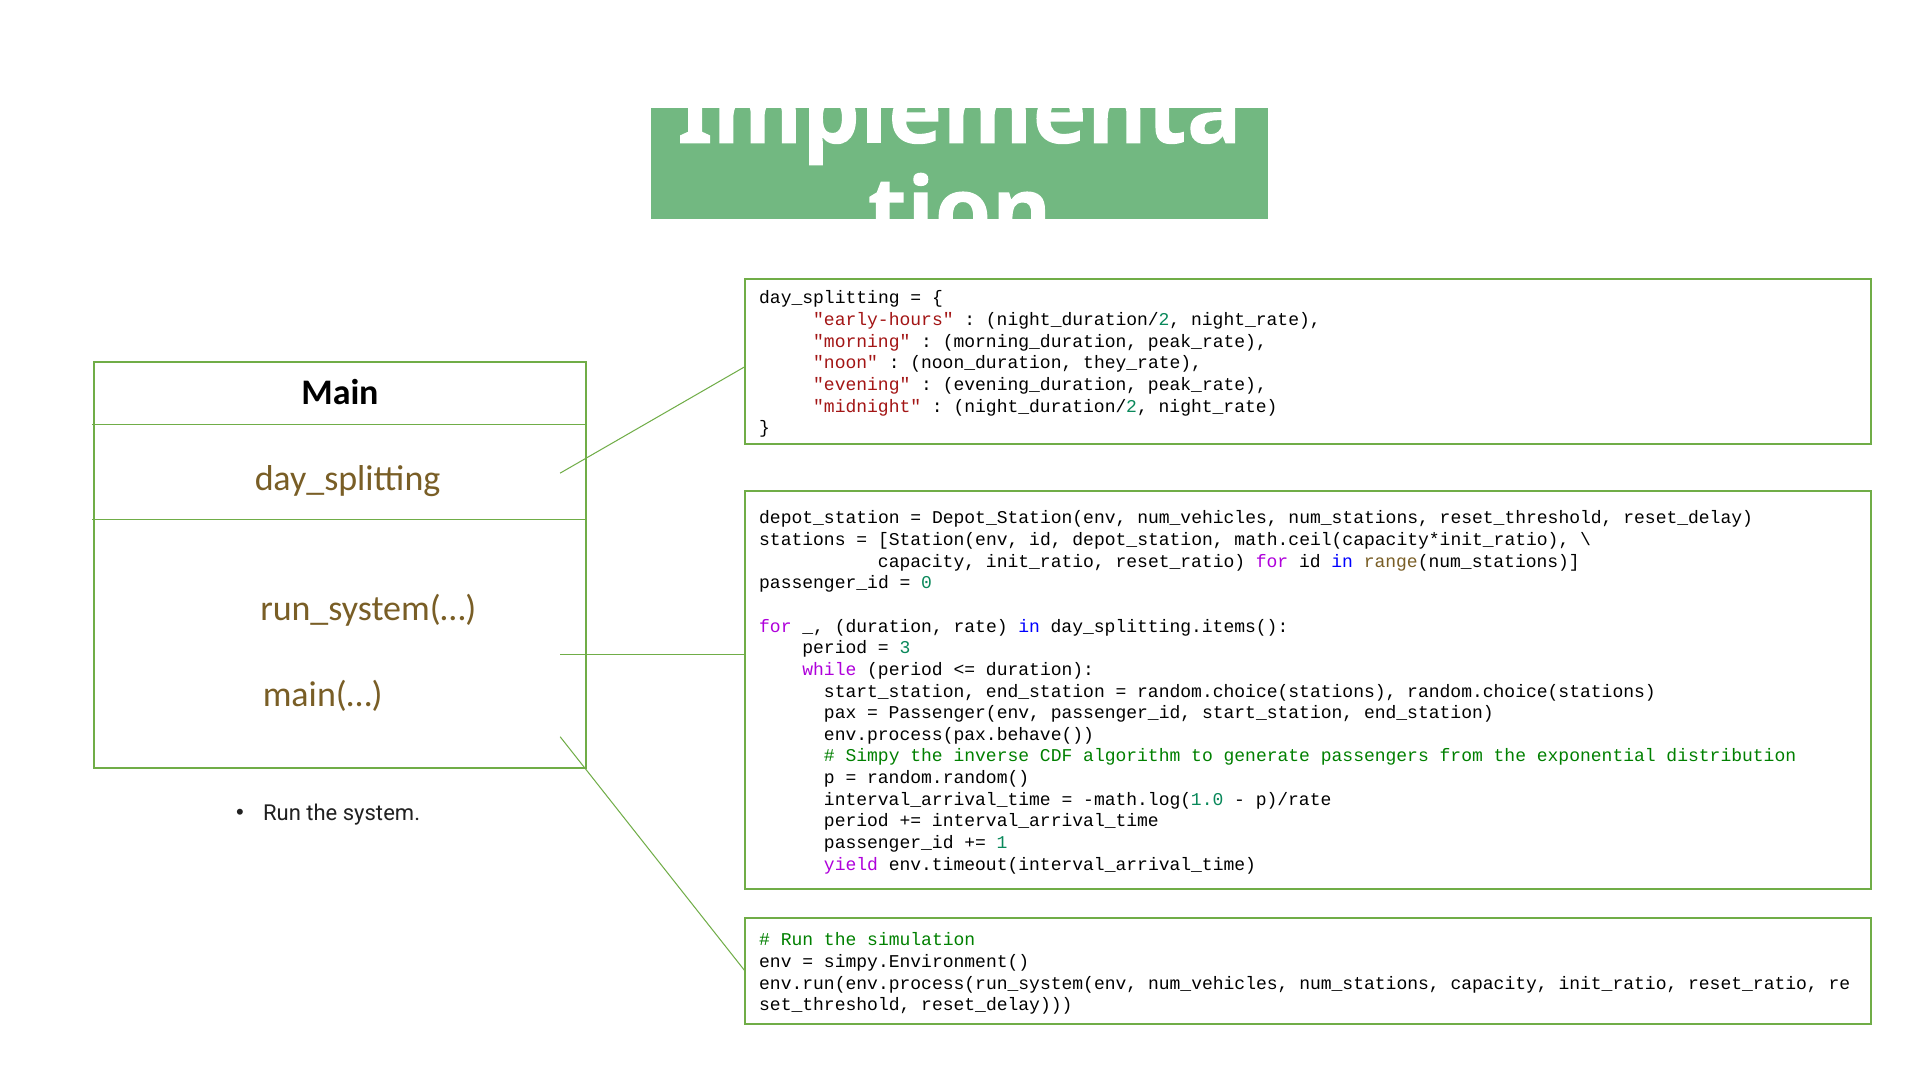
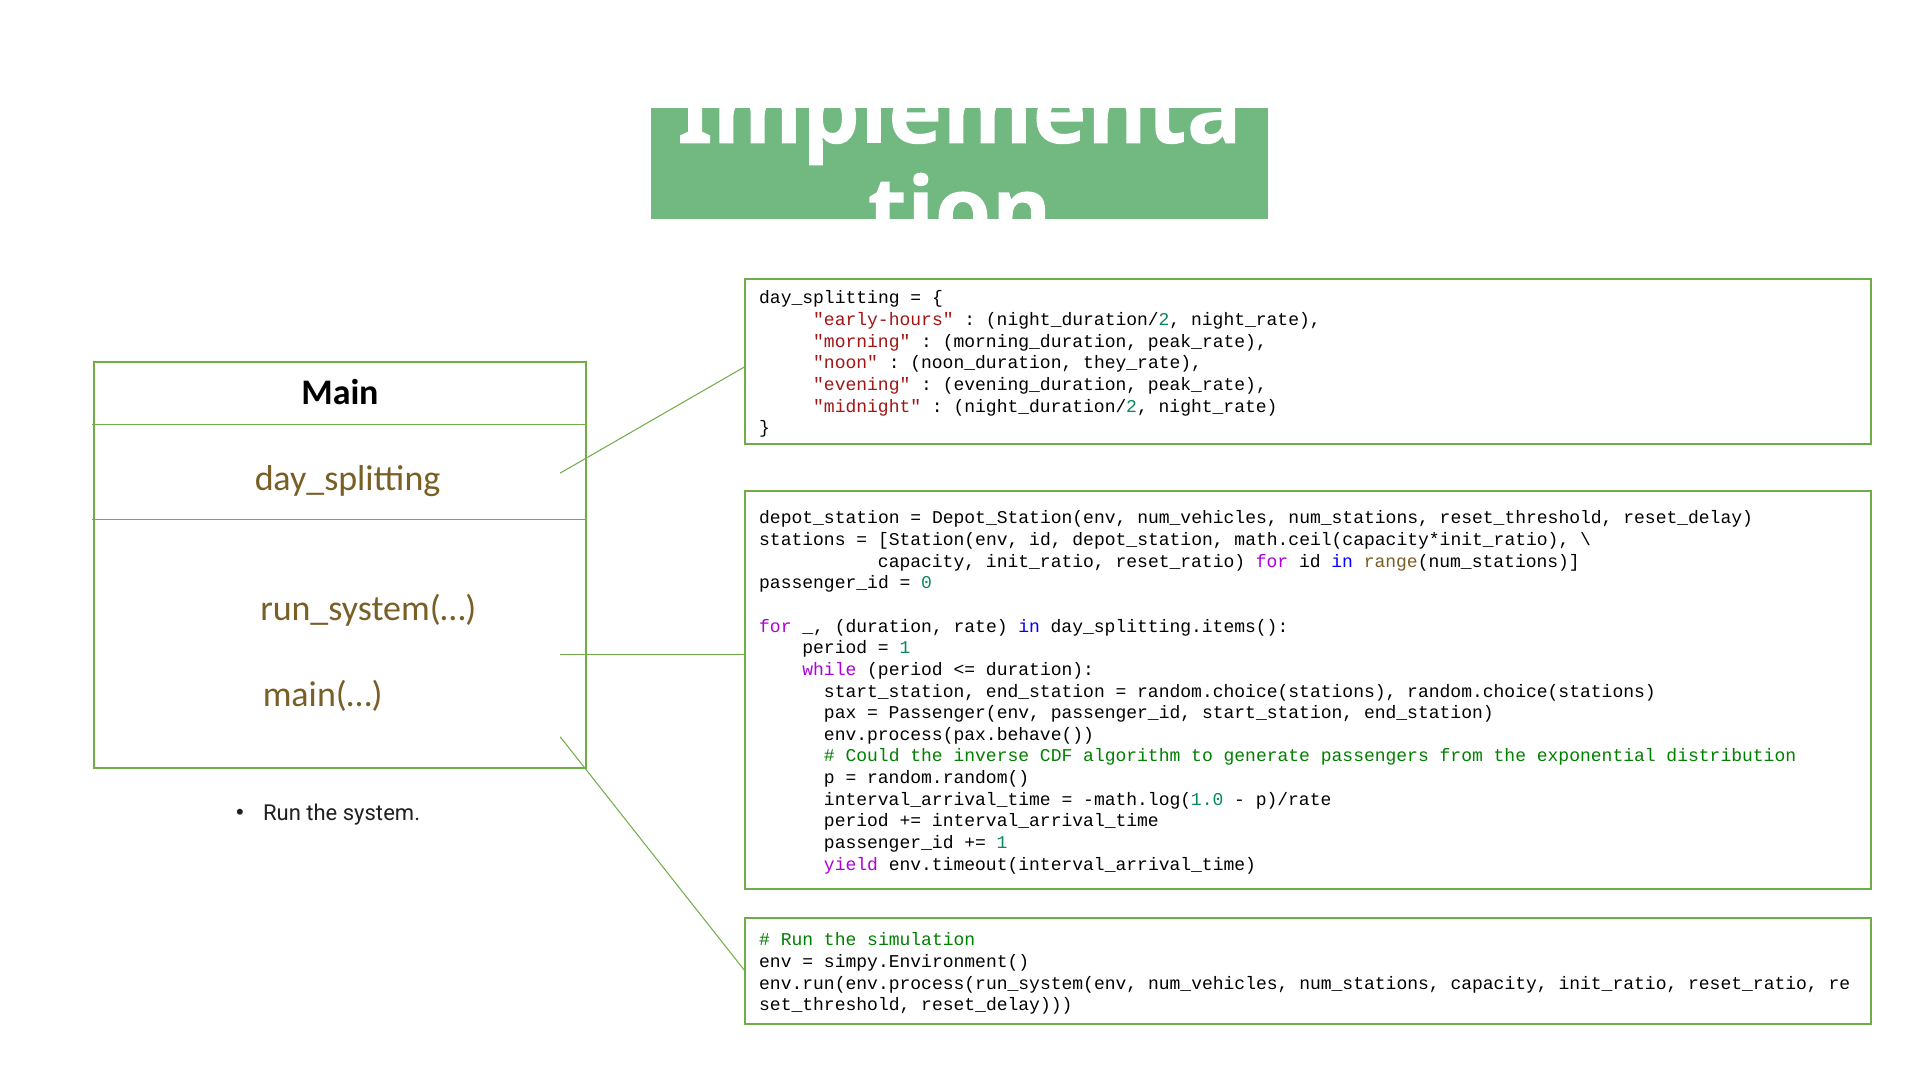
3: 3 -> 1 (905, 648)
Simpy: Simpy -> Could (873, 756)
